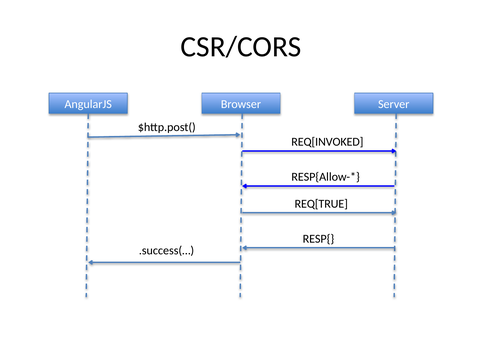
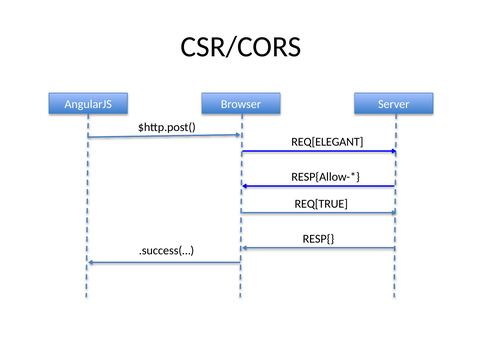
REQ[INVOKED: REQ[INVOKED -> REQ[ELEGANT (327, 142)
